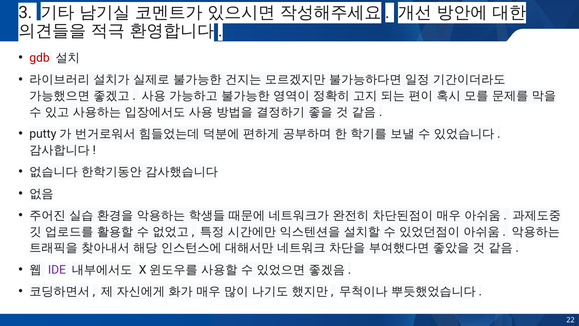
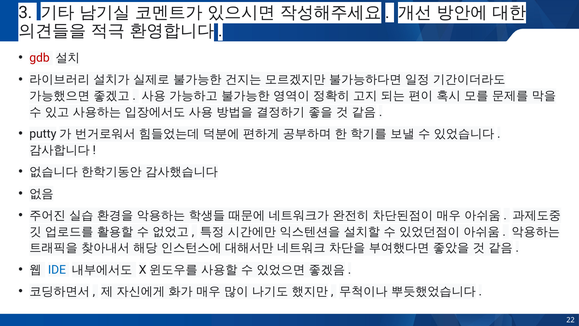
IDE colour: purple -> blue (57, 269)
